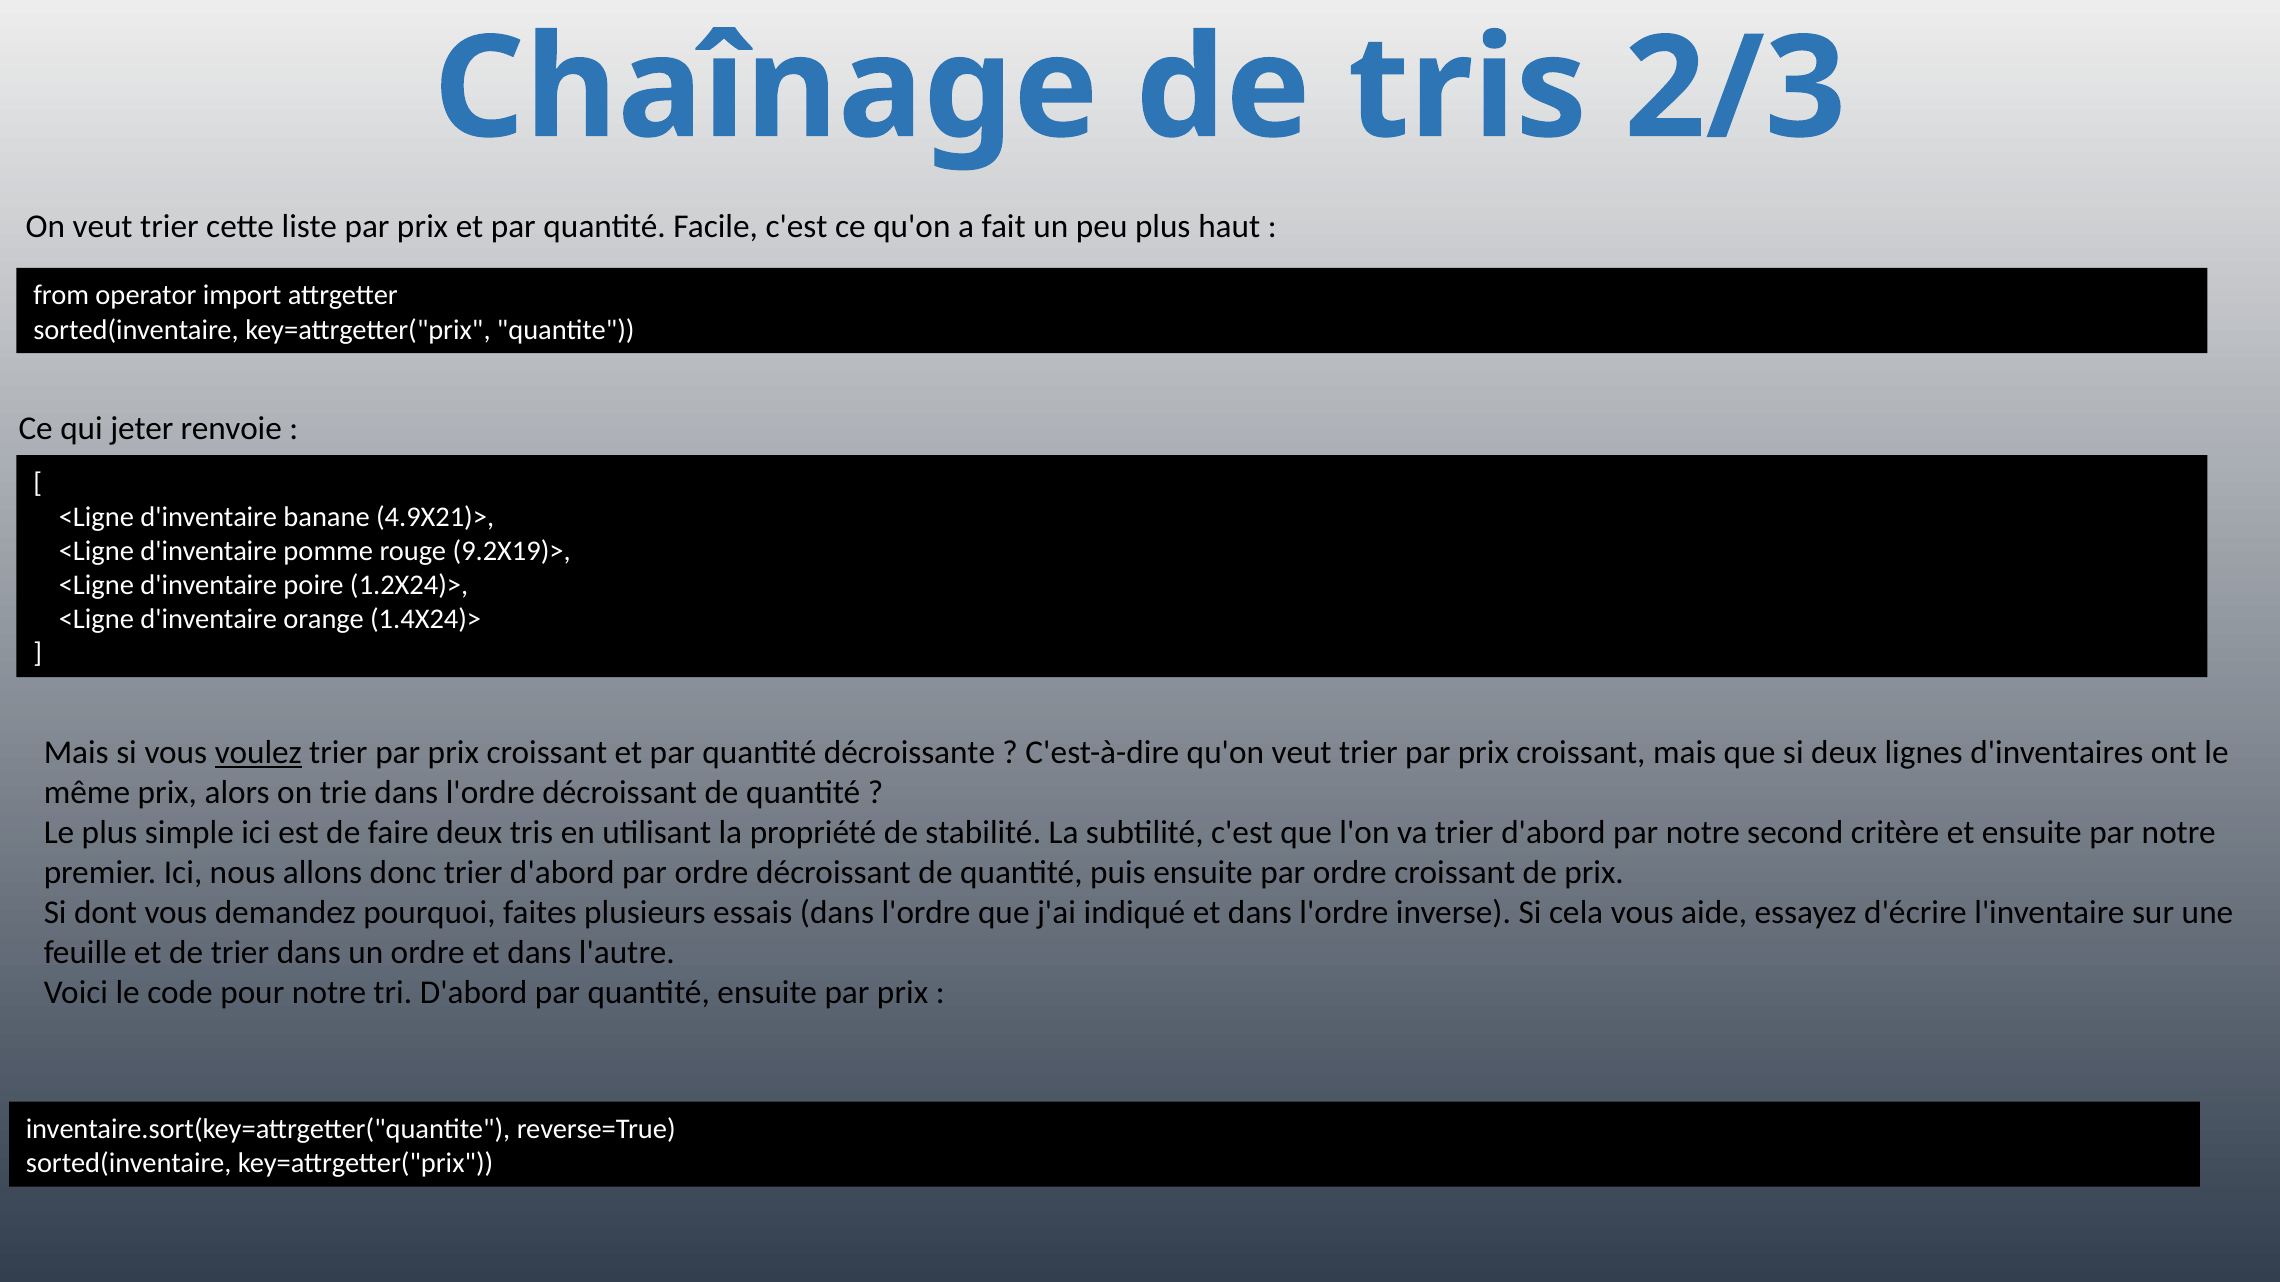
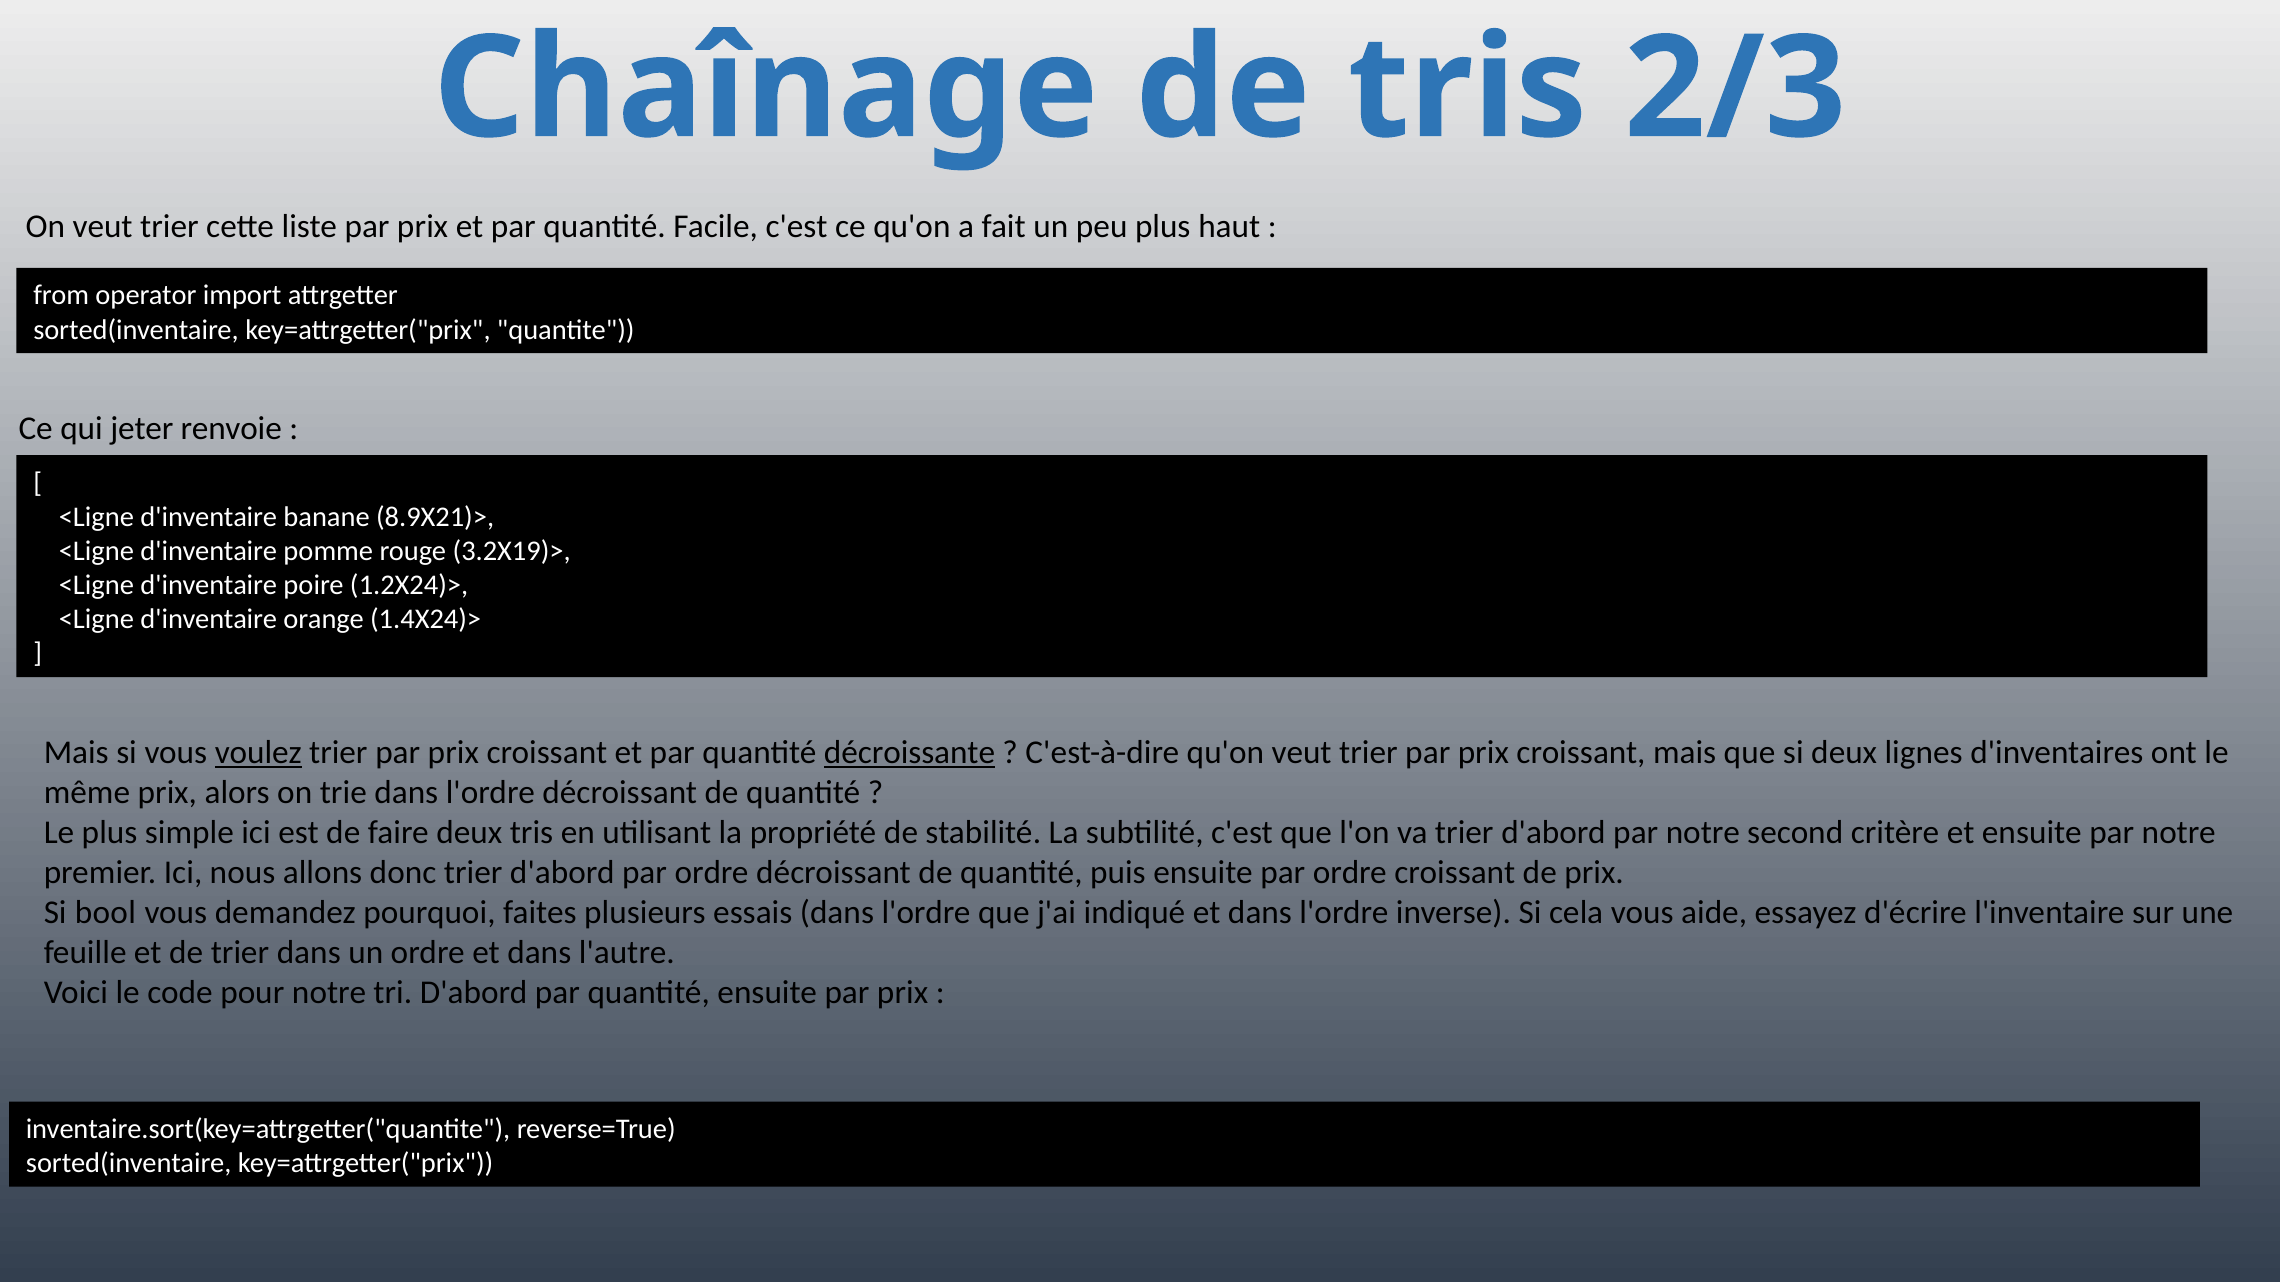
4.9X21)>: 4.9X21)> -> 8.9X21)> (435, 517)
9.2X19)>: 9.2X19)> -> 3.2X19)> (512, 551)
décroissante underline: none -> present (909, 753)
dont: dont -> bool (105, 913)
